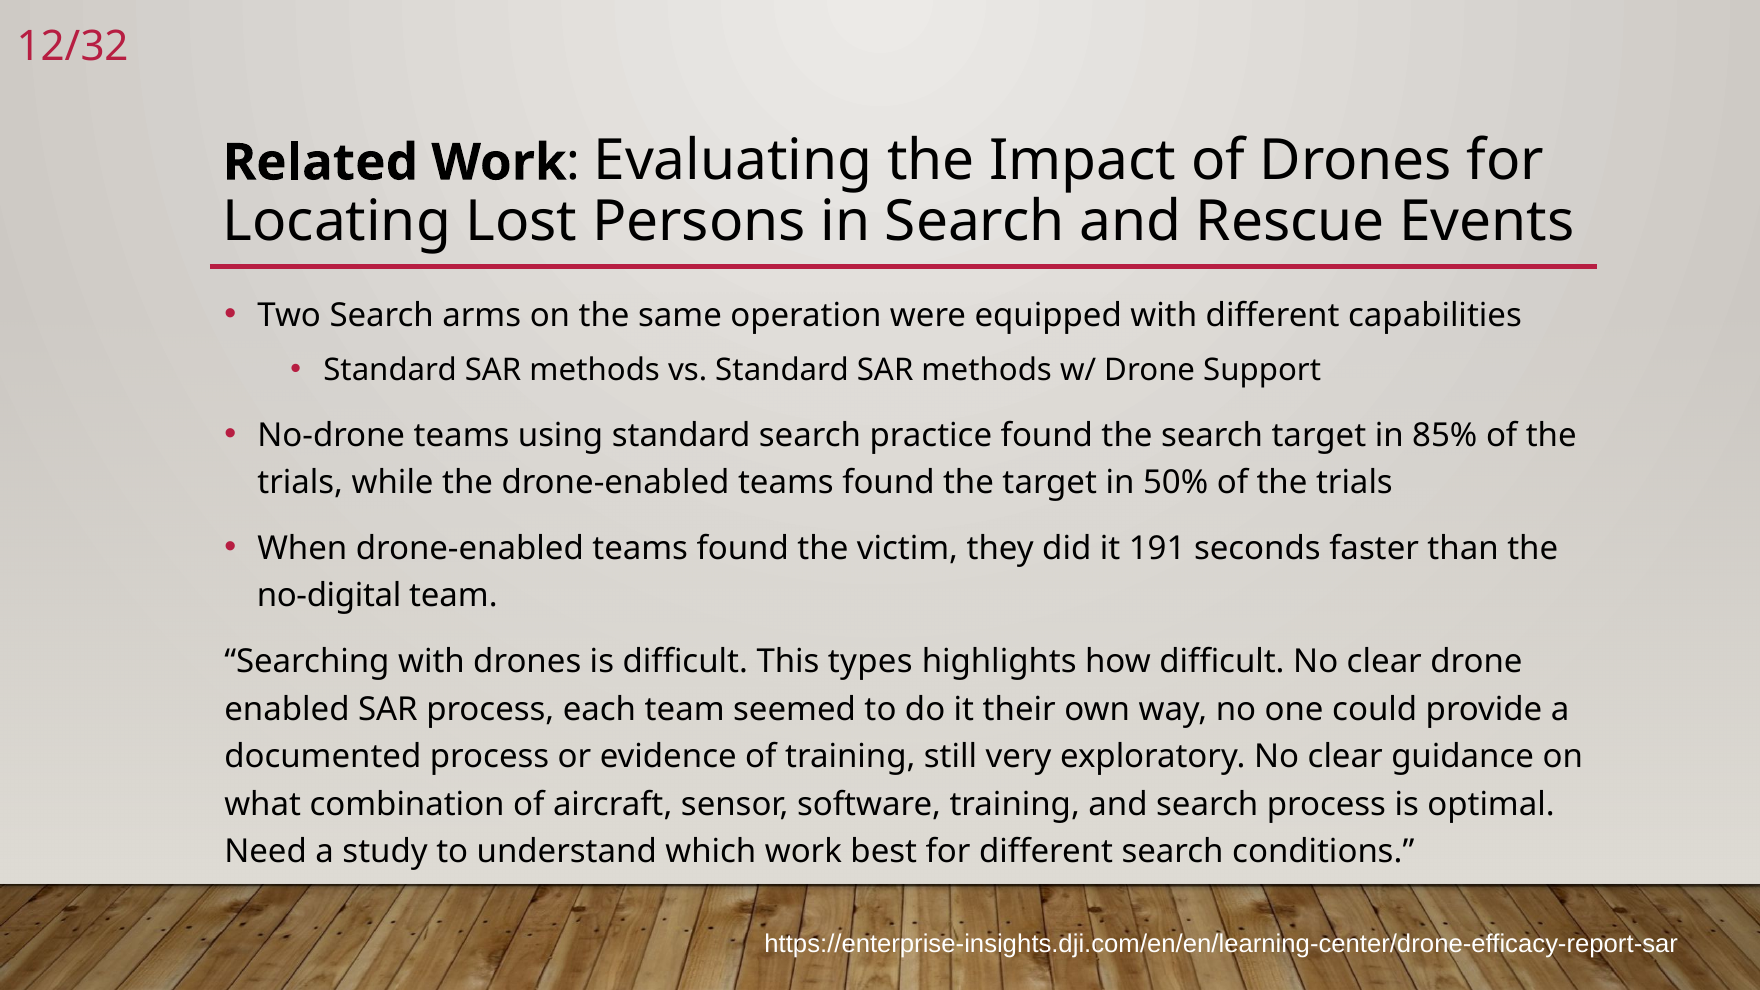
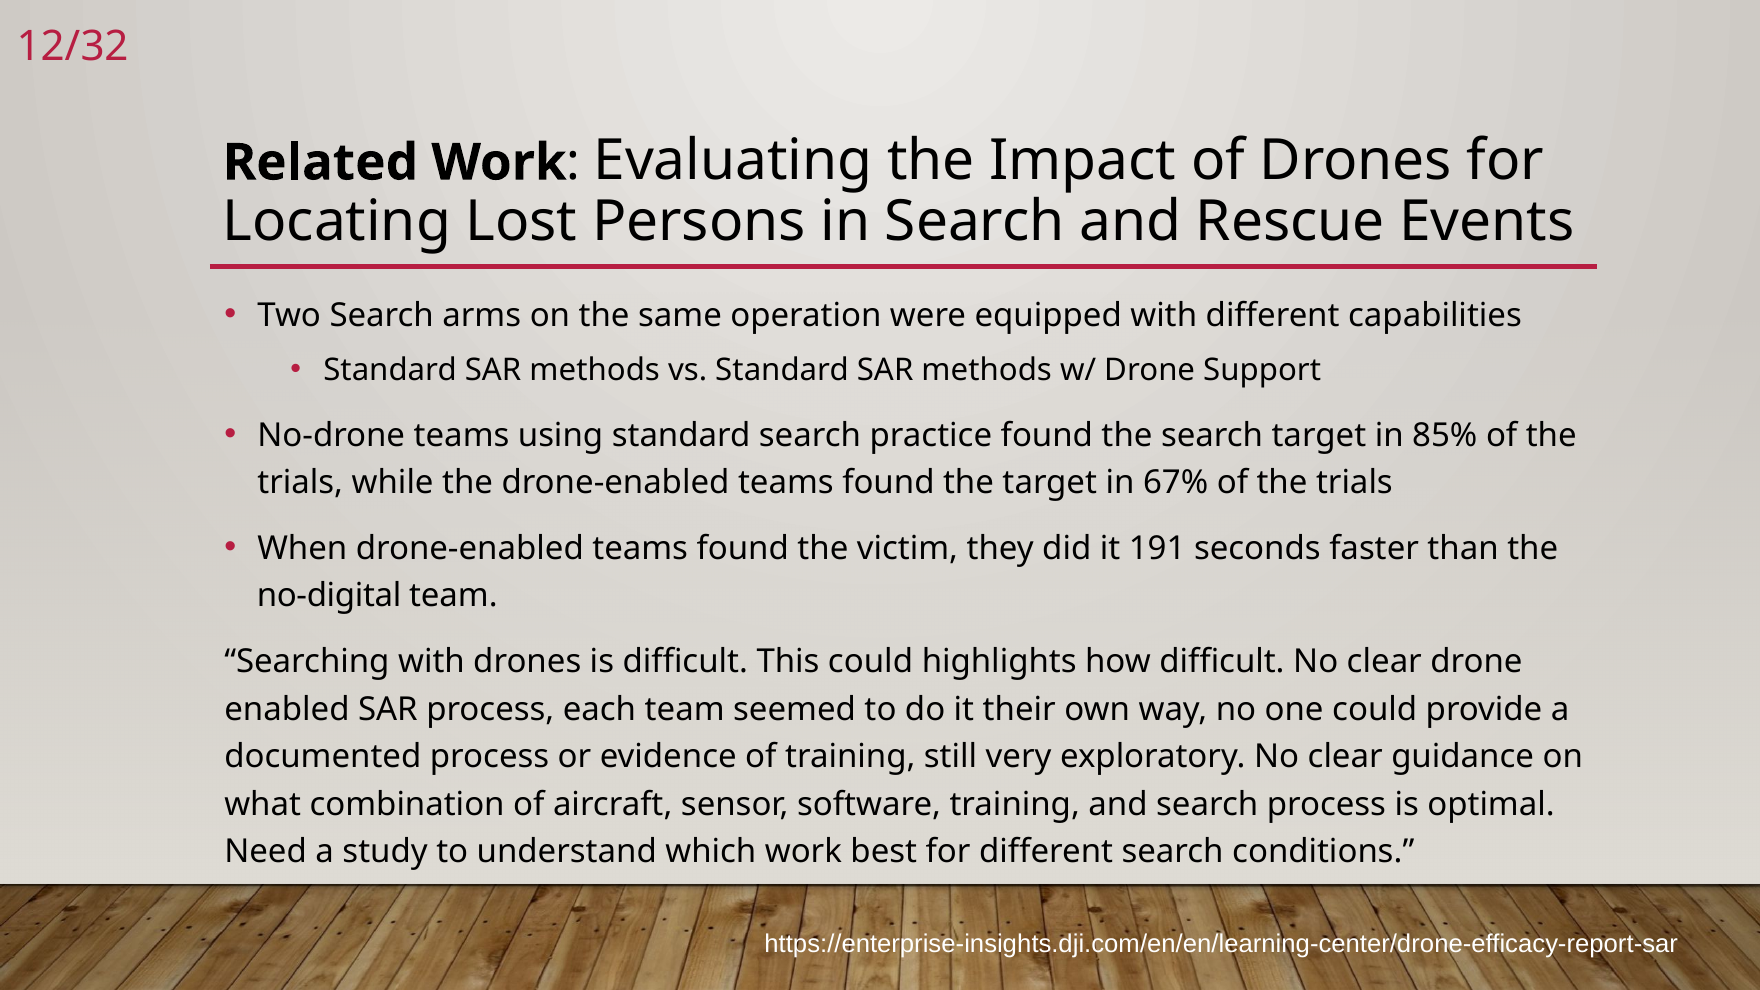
50%: 50% -> 67% (1176, 483)
This types: types -> could (871, 662)
